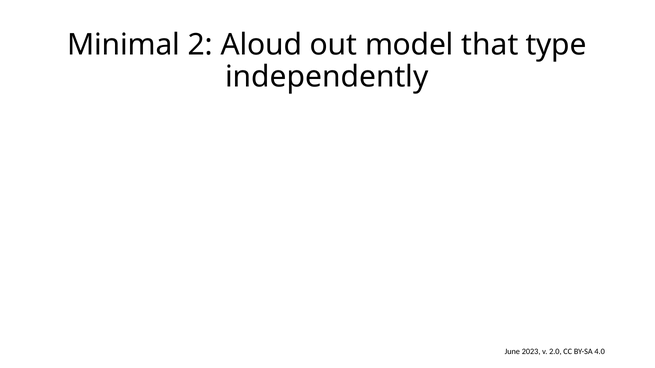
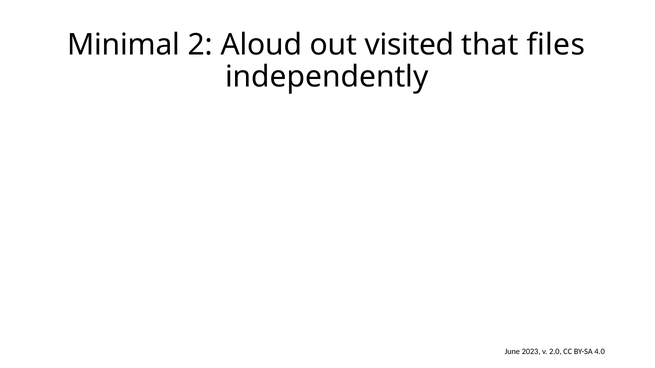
model: model -> visited (409, 45)
type: type -> files (556, 45)
